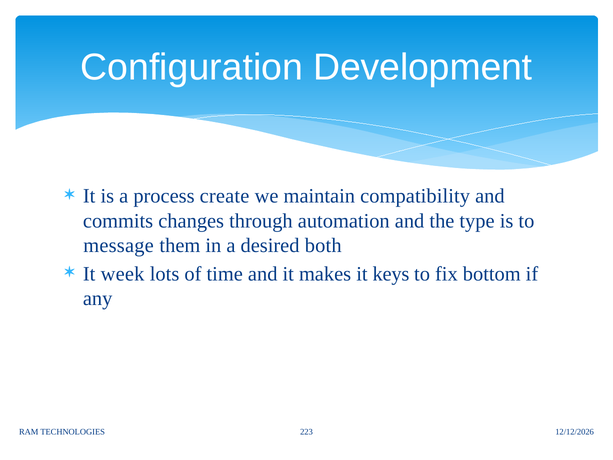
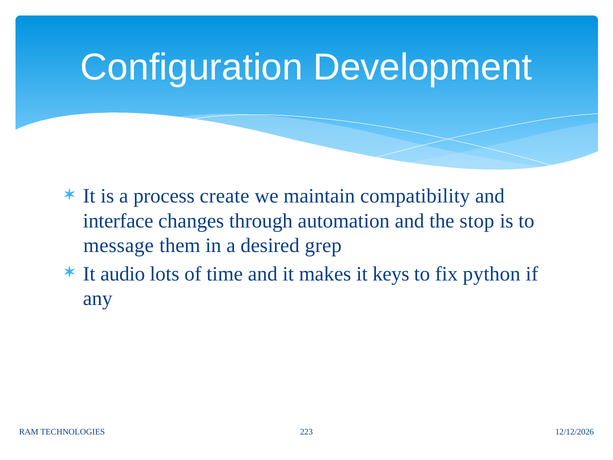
commits: commits -> interface (118, 221)
type: type -> stop (477, 221)
both: both -> grep (323, 245)
week: week -> audio (123, 274)
bottom: bottom -> python (492, 274)
